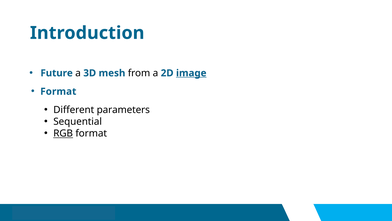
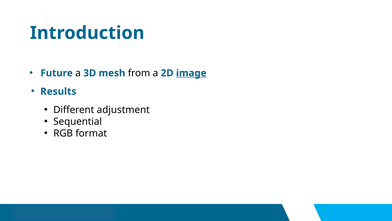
Format: Format -> Results (58, 91)
parameters: parameters -> adjustment (123, 110)
RGB underline: present -> none (63, 133)
